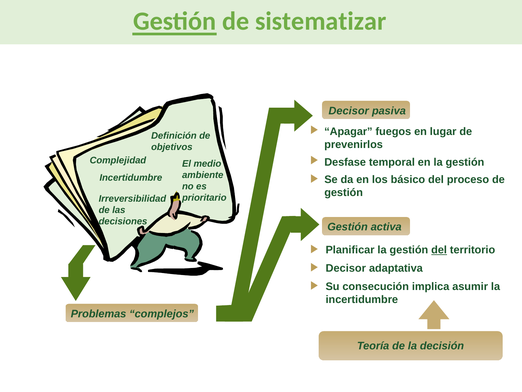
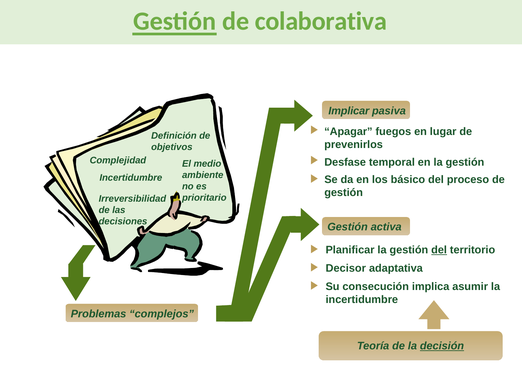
sistematizar: sistematizar -> colaborativa (321, 21)
Decisor: Decisor -> Implicar (349, 111)
decisión underline: none -> present (442, 345)
